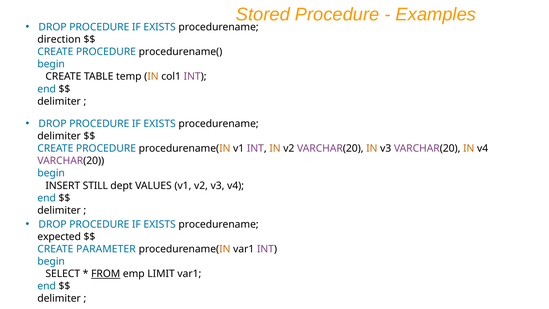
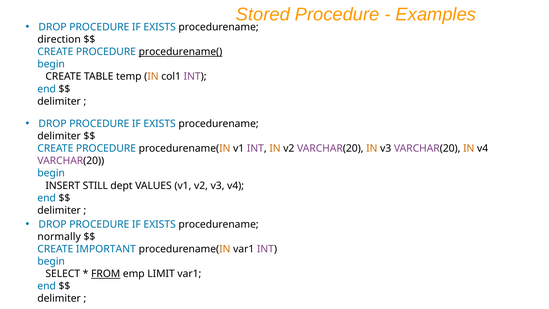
procedurename( underline: none -> present (180, 52)
expected: expected -> normally (59, 237)
PARAMETER: PARAMETER -> IMPORTANT (106, 249)
